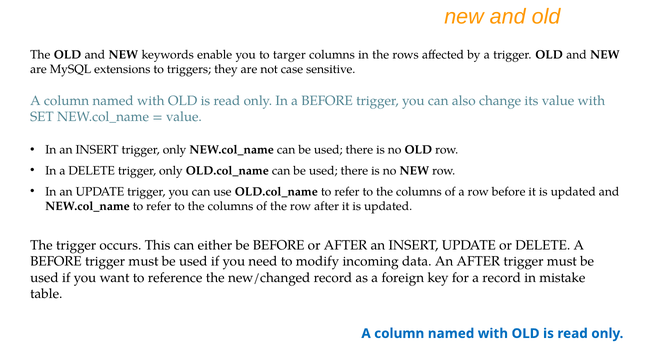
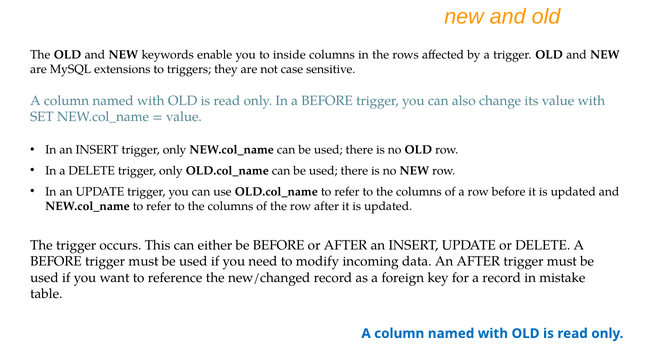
targer: targer -> inside (289, 55)
